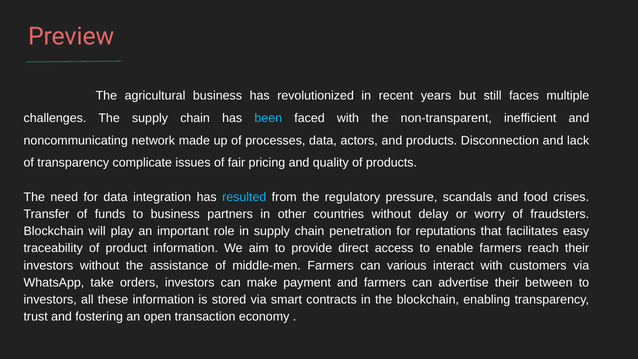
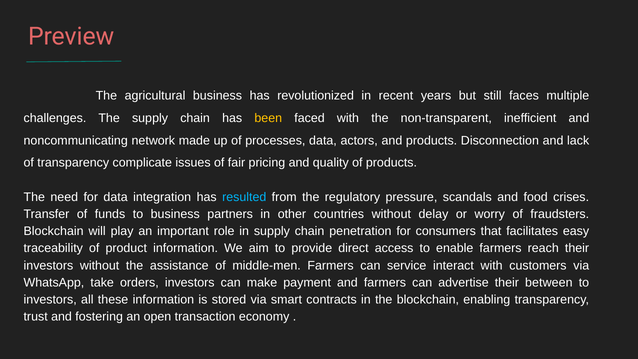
been colour: light blue -> yellow (268, 118)
reputations: reputations -> consumers (446, 231)
various: various -> service (407, 265)
